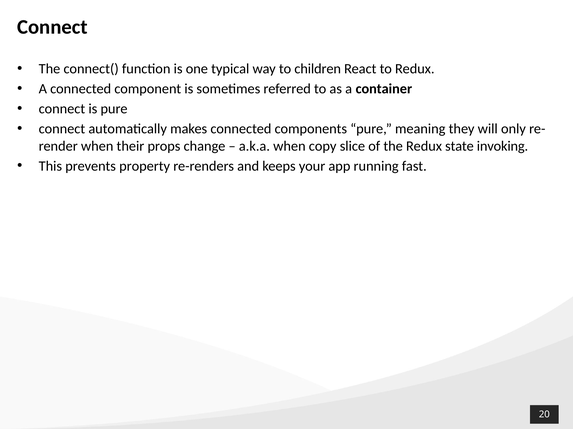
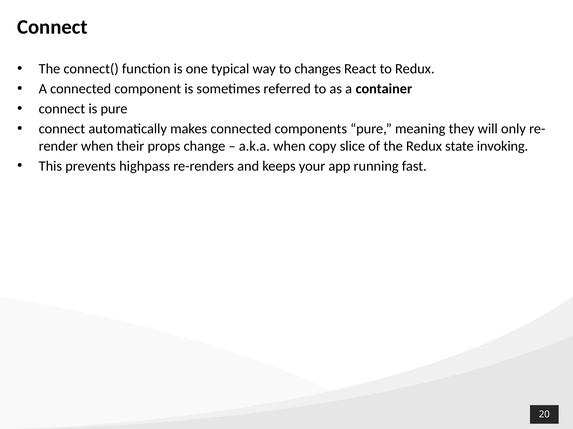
children: children -> changes (318, 69)
property: property -> highpass (145, 166)
